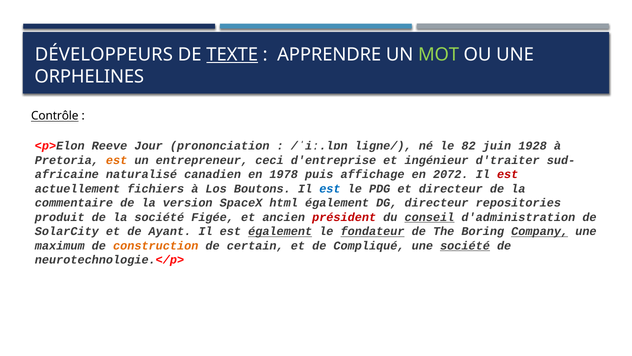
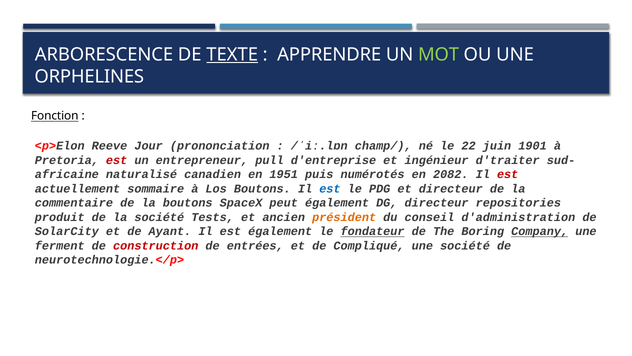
DÉVELOPPEURS: DÉVELOPPEURS -> ARBORESCENCE (104, 55)
Contrôle: Contrôle -> Fonction (55, 116)
ligne/: ligne/ -> champ/ (383, 146)
82: 82 -> 22 (469, 146)
1928: 1928 -> 1901 (533, 146)
est colour: orange -> red (117, 160)
ceci: ceci -> pull (269, 160)
1978: 1978 -> 1951 (284, 174)
affichage: affichage -> numérotés (373, 174)
2072: 2072 -> 2082 (451, 174)
fichiers: fichiers -> sommaire (156, 189)
la version: version -> boutons (188, 203)
html: html -> peut (284, 203)
Figée: Figée -> Tests (213, 217)
président colour: red -> orange (344, 217)
conseil underline: present -> none (429, 217)
également underline: present -> none (280, 231)
maximum: maximum -> ferment (60, 245)
construction colour: orange -> red (156, 245)
certain: certain -> entrées (255, 245)
société underline: present -> none (465, 245)
